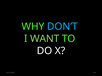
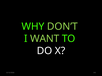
DON’T colour: light blue -> light green (62, 27)
